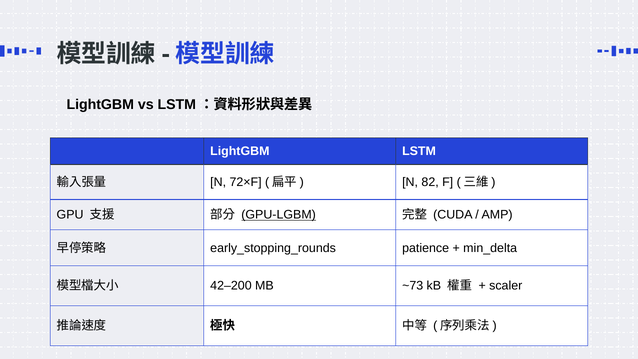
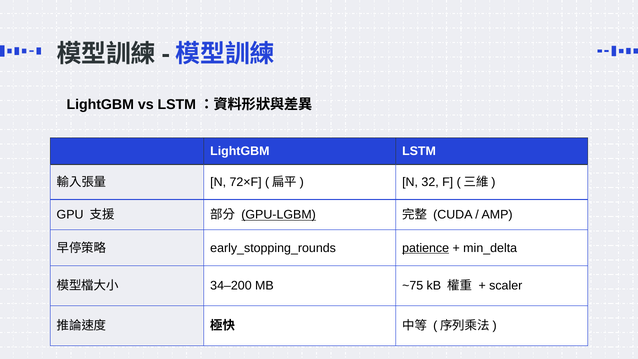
82: 82 -> 32 (430, 182)
patience underline: none -> present (426, 248)
42–200: 42–200 -> 34–200 (231, 286)
~73: ~73 -> ~75 (413, 286)
